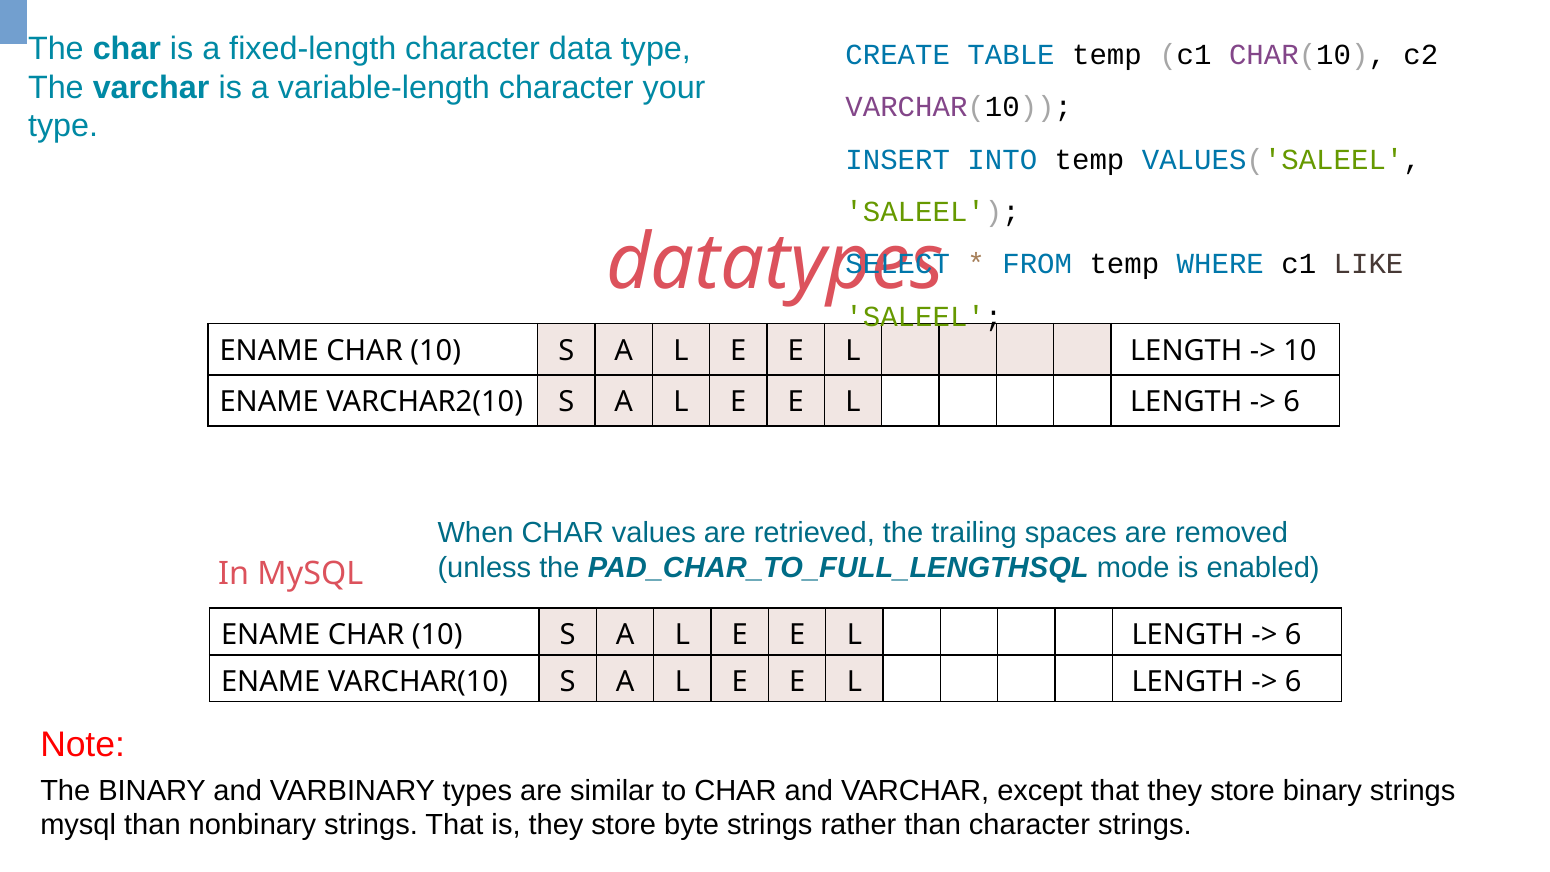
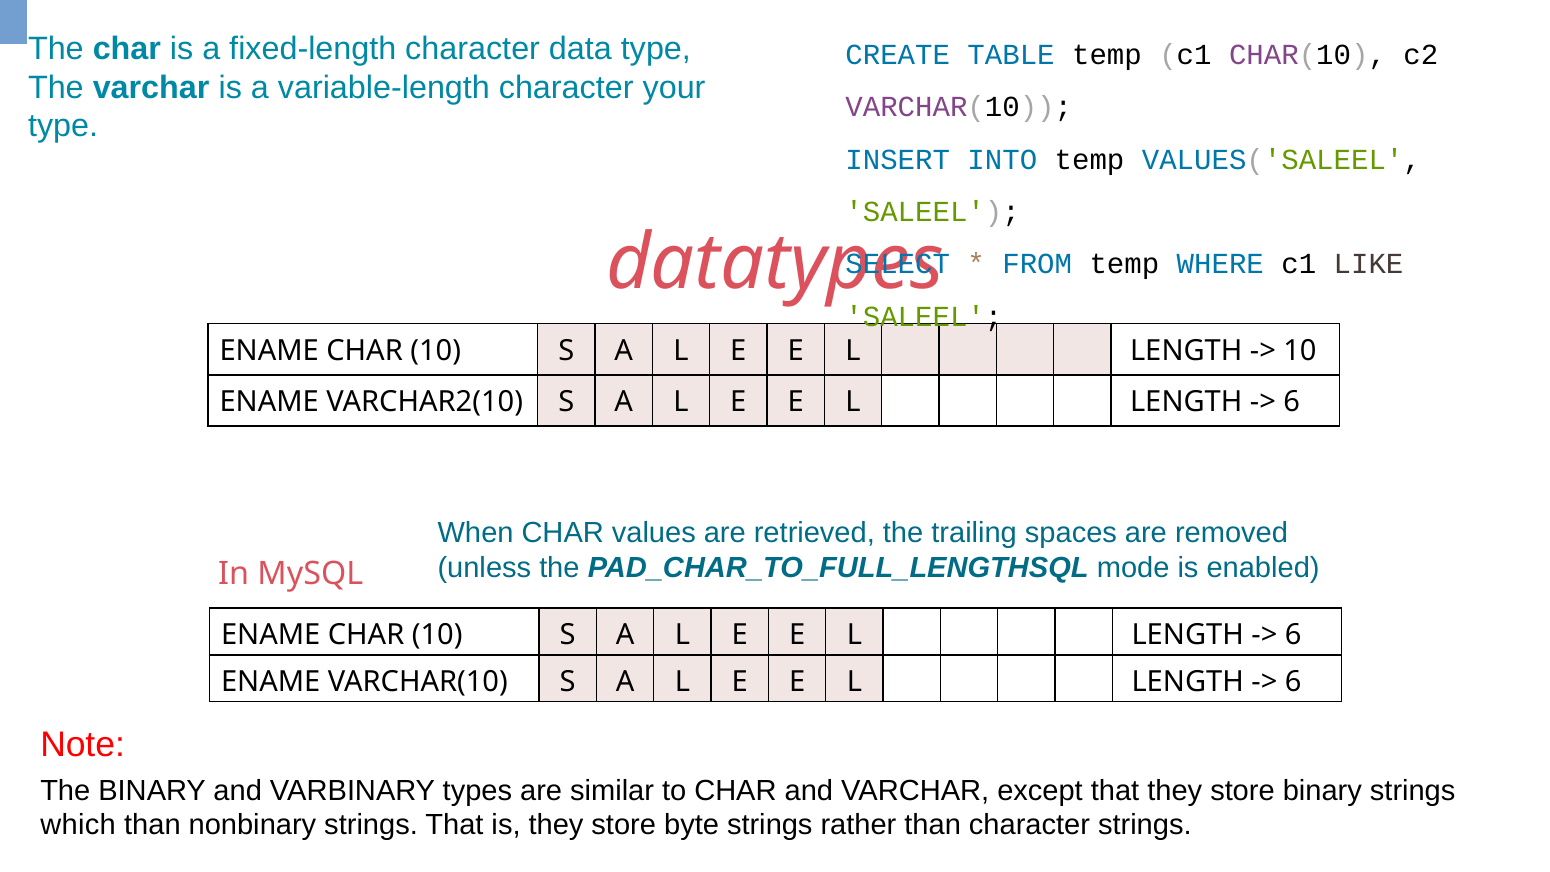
mysql: mysql -> which (78, 825)
